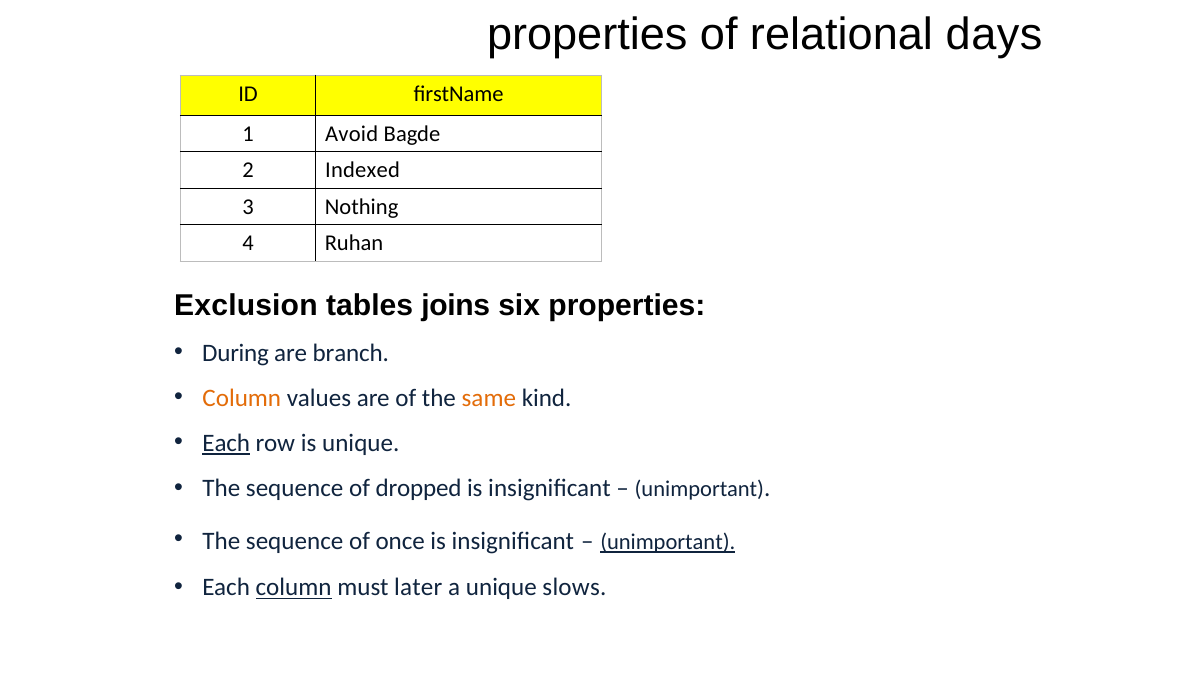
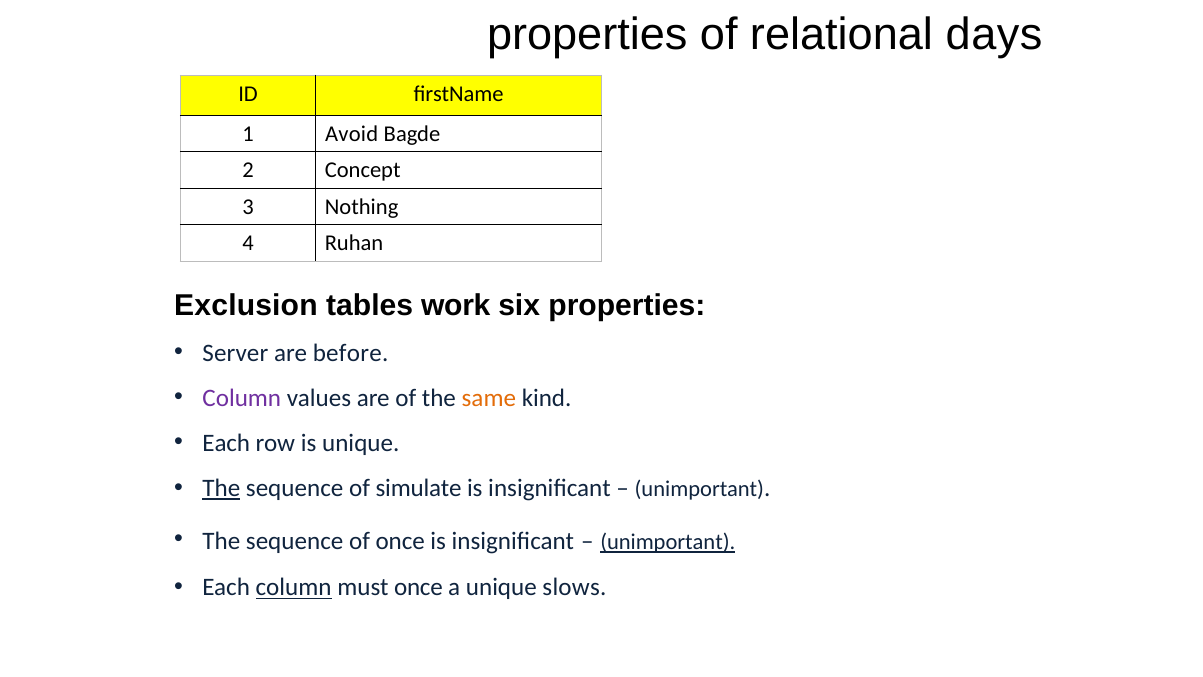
Indexed: Indexed -> Concept (363, 170)
joins: joins -> work (456, 305)
During: During -> Server (235, 353)
branch: branch -> before (351, 353)
Column colour: orange -> purple (242, 398)
Each underline: present -> none (226, 443)
The underline: none -> present (221, 488)
dropped: dropped -> simulate (419, 488)
must later: later -> once (418, 587)
